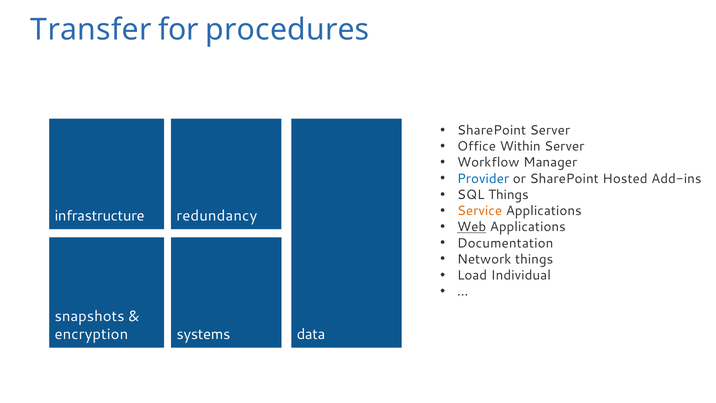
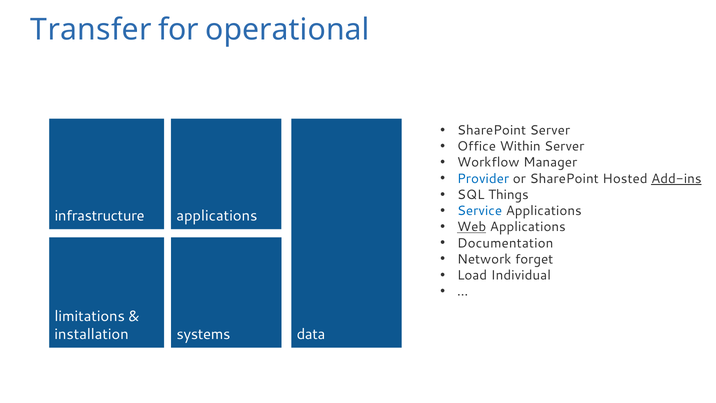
procedures: procedures -> operational (288, 30)
Add-ins underline: none -> present (676, 179)
Service colour: orange -> blue (480, 211)
redundancy: redundancy -> applications (217, 216)
Network things: things -> forget (534, 259)
snapshots: snapshots -> limitations (90, 316)
encryption: encryption -> installation (92, 334)
